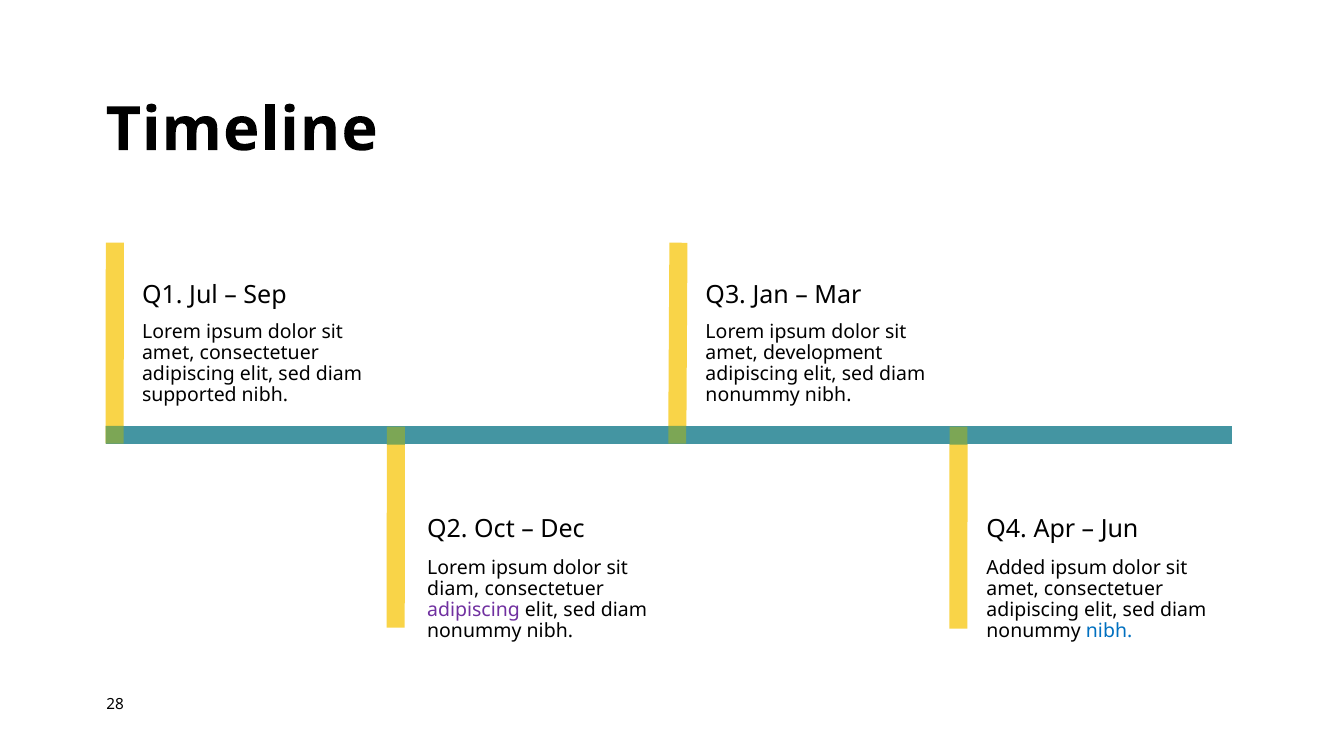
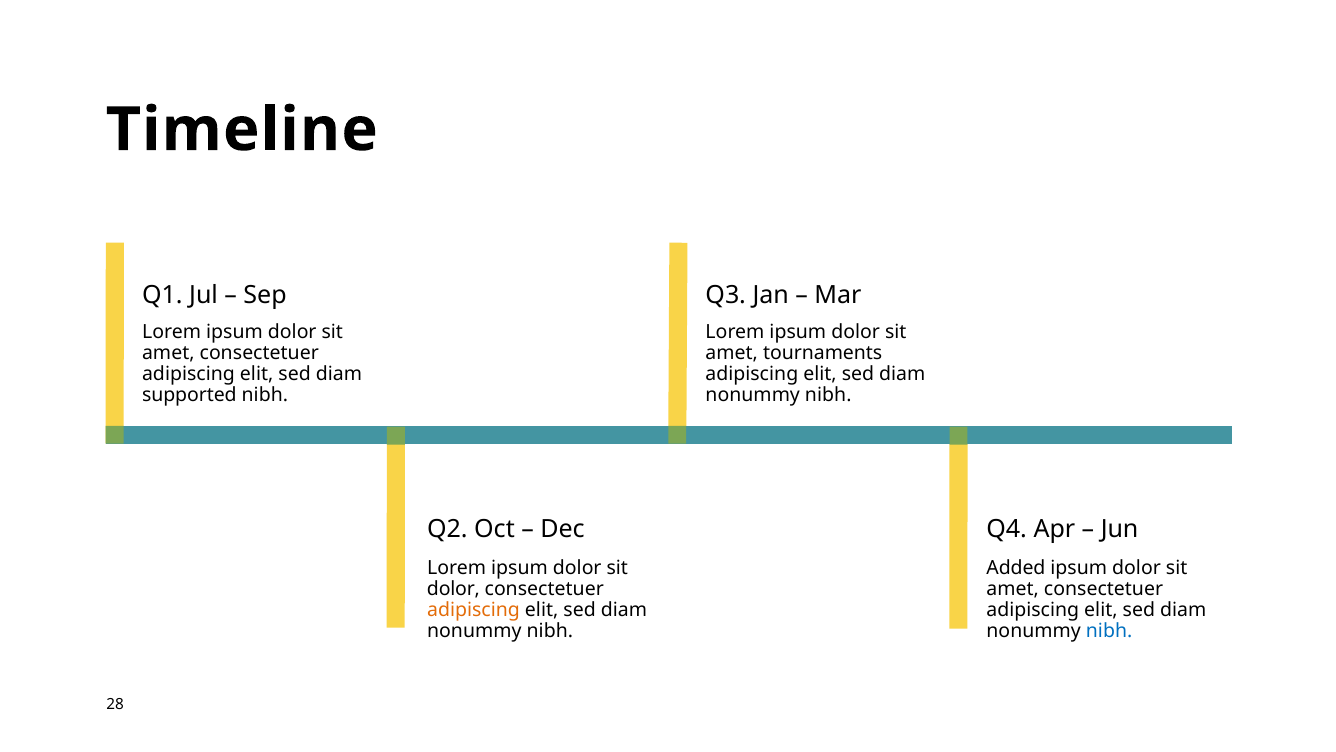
development: development -> tournaments (823, 353)
diam: diam -> dolor (453, 589)
adipiscing colour: purple -> orange (473, 610)
